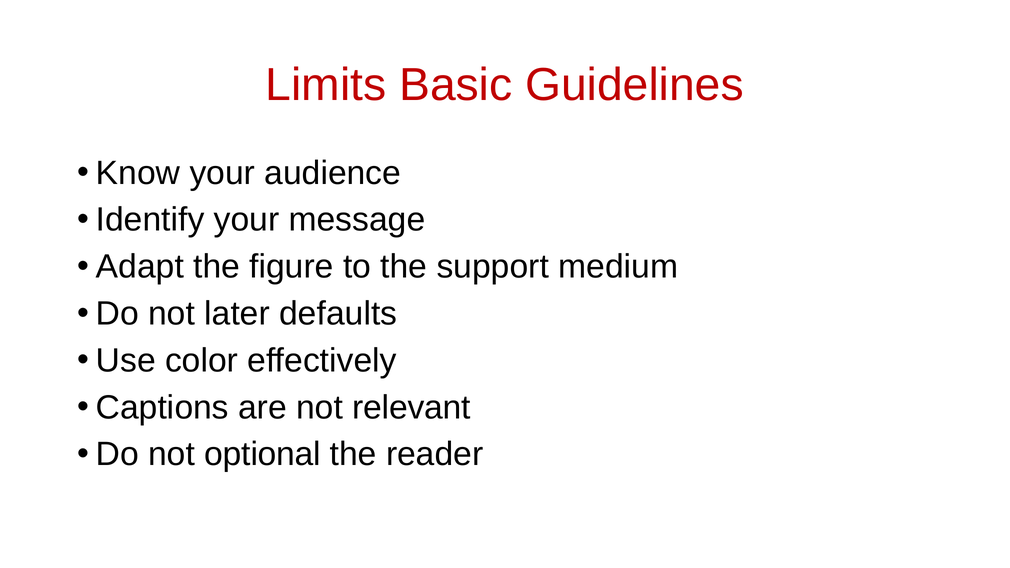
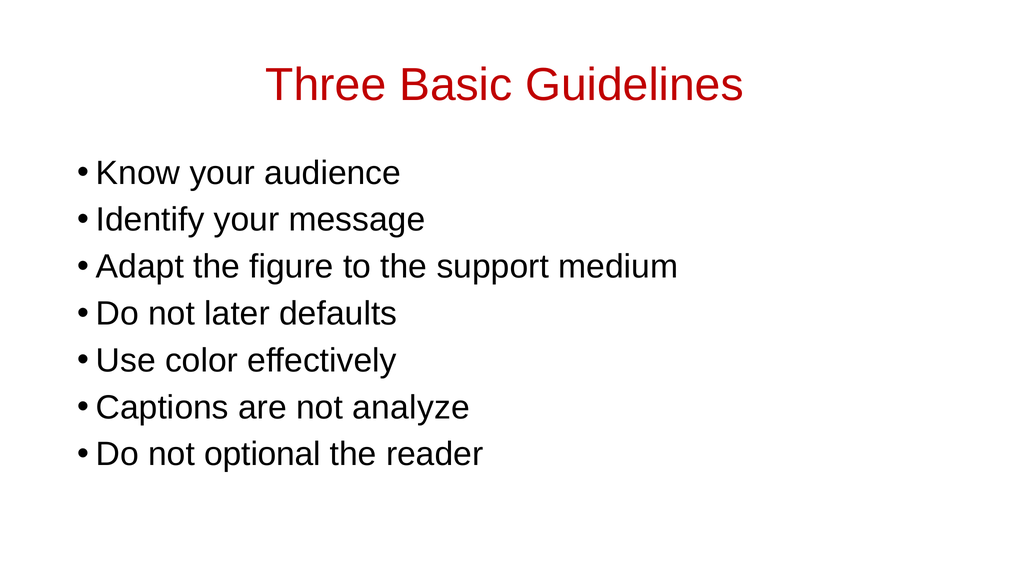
Limits: Limits -> Three (326, 85)
relevant: relevant -> analyze (411, 408)
